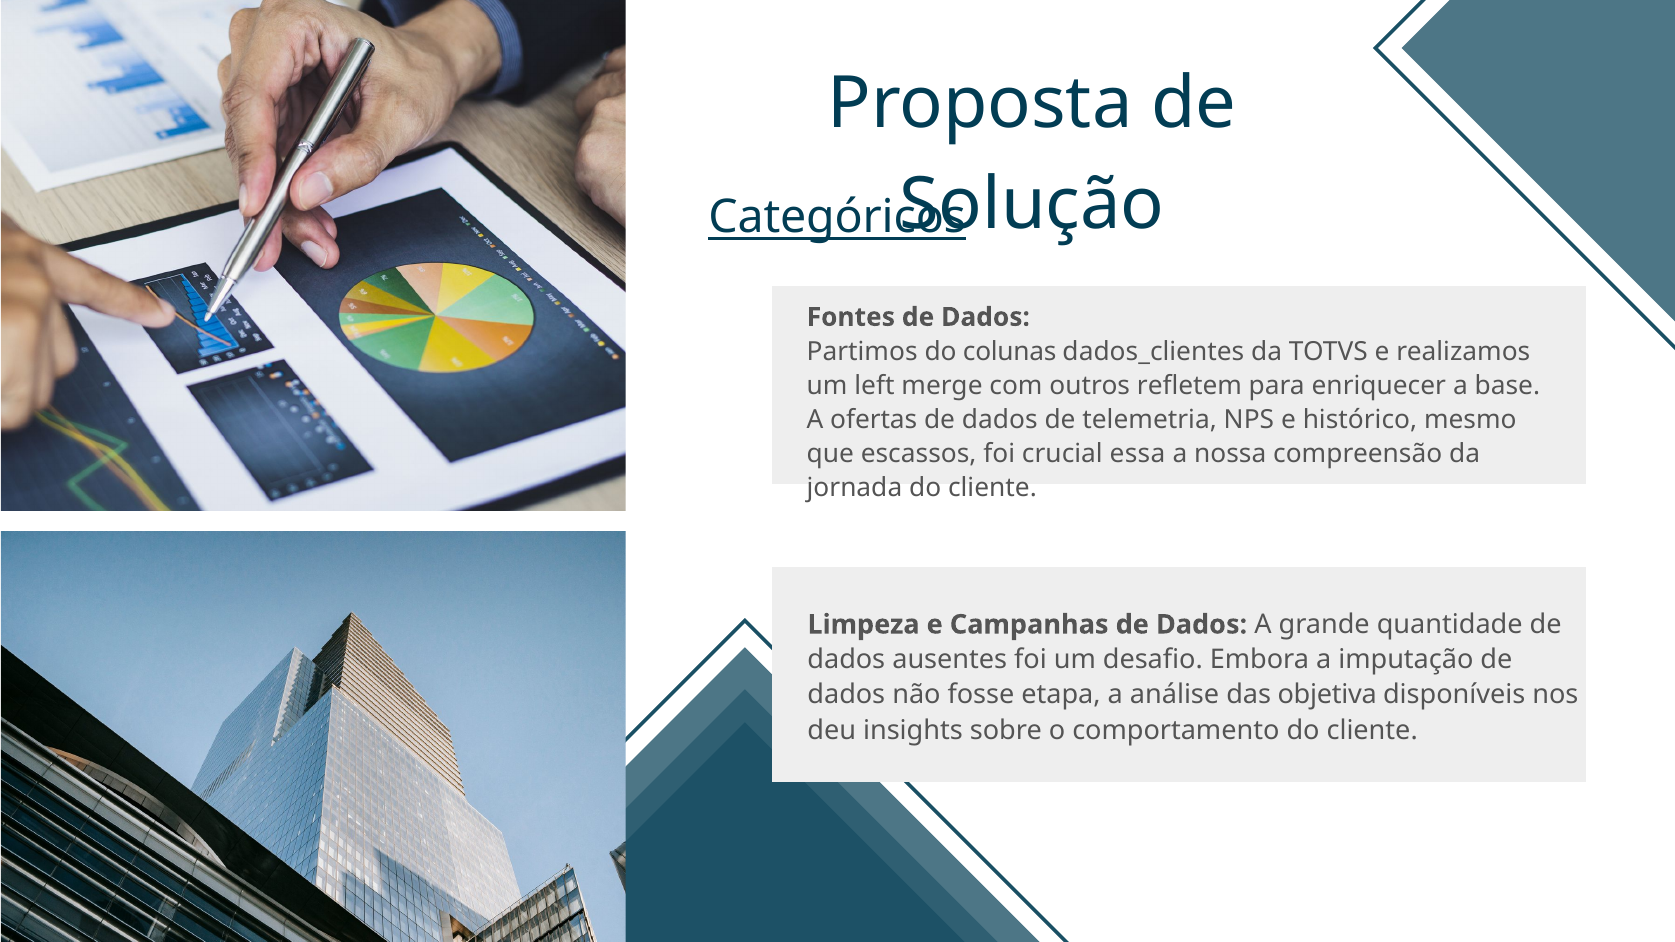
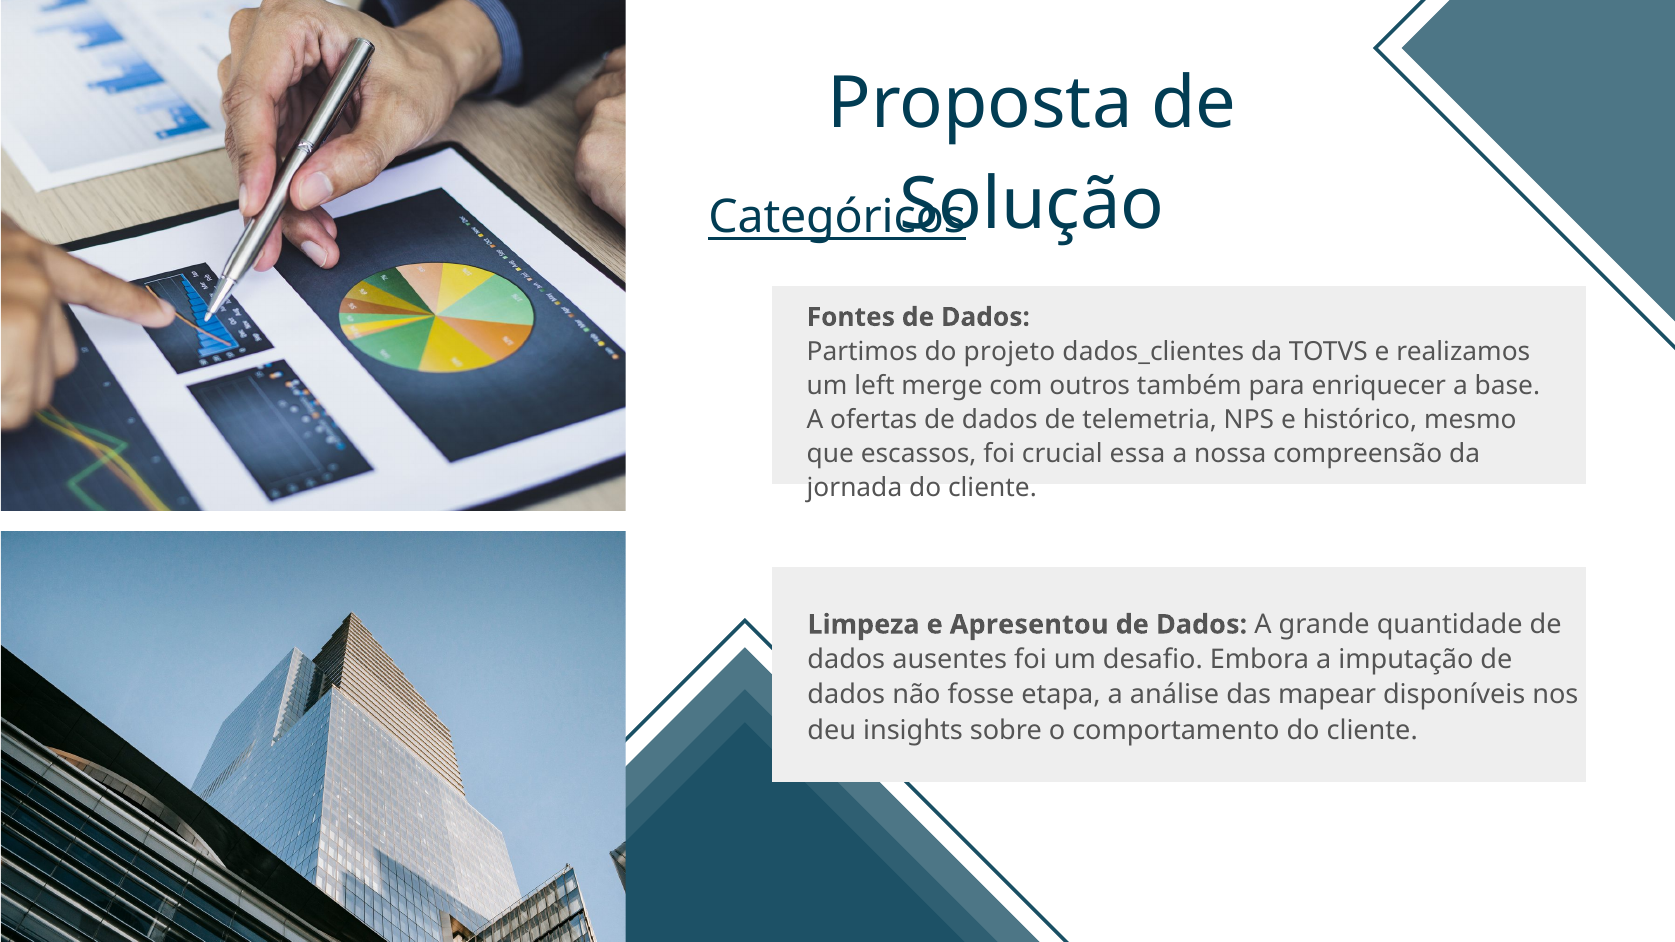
colunas: colunas -> projeto (1009, 351)
refletem: refletem -> também (1189, 386)
Campanhas: Campanhas -> Apresentou (1029, 625)
objetiva: objetiva -> mapear (1327, 695)
